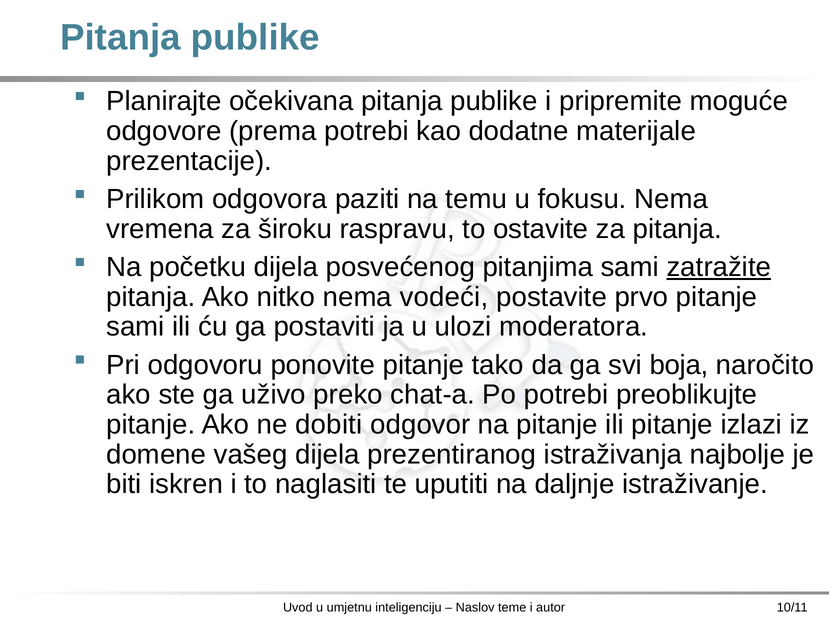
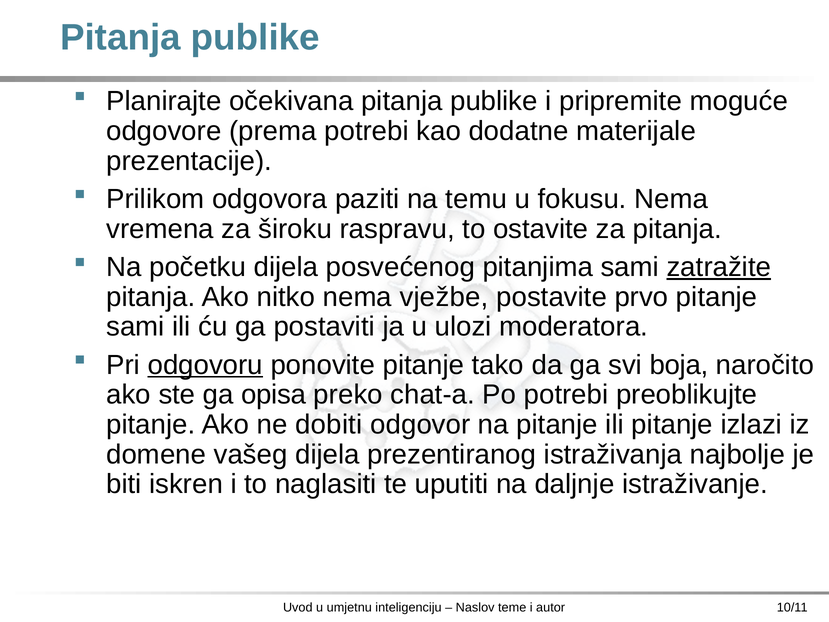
vodeći: vodeći -> vježbe (444, 297)
odgovoru underline: none -> present (205, 365)
uživo: uživo -> opisa (274, 395)
